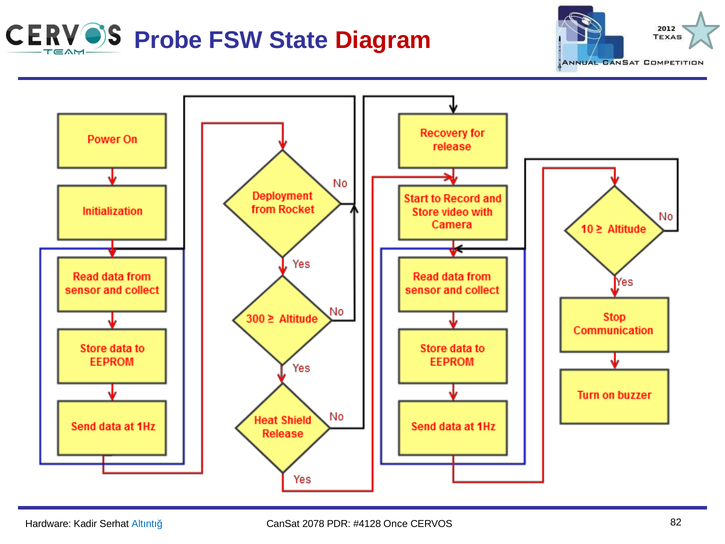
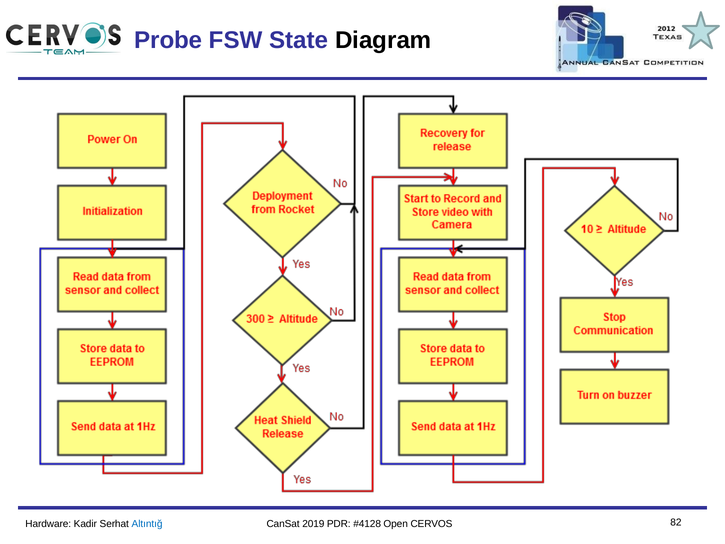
Diagram colour: red -> black (383, 40)
2078: 2078 -> 2019 (313, 524)
Once: Once -> Open (396, 524)
